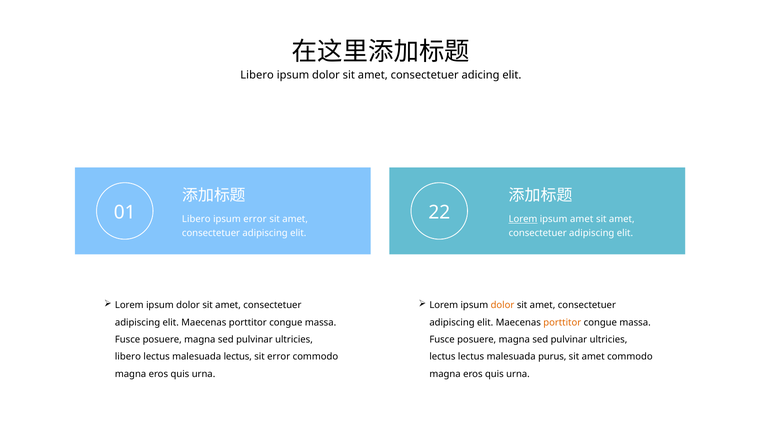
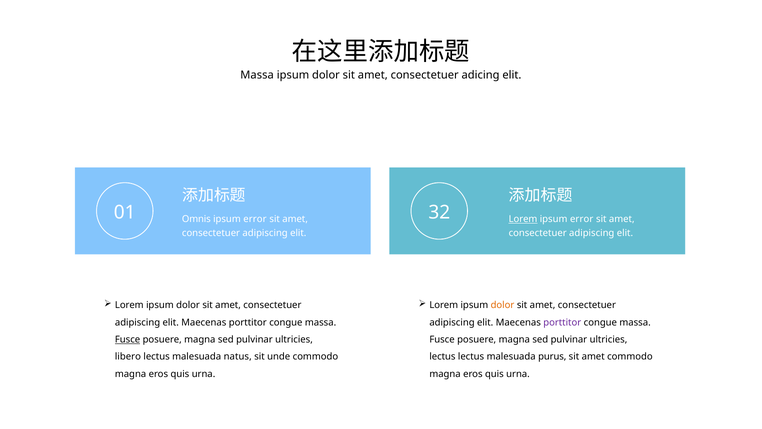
Libero: Libero -> Massa (257, 75)
22: 22 -> 32 (439, 212)
Libero: Libero -> Omnis (196, 219)
amet: amet -> error (582, 219)
porttitor colour: orange -> purple (562, 322)
Fusce underline: none -> present (128, 339)
malesuada lectus: lectus -> natus (238, 356)
sit error: error -> unde (279, 356)
